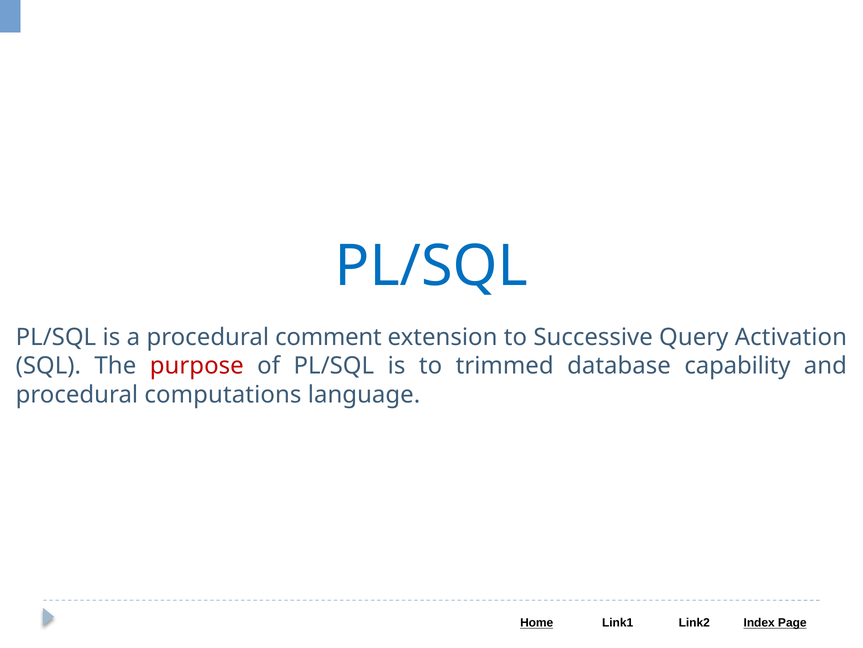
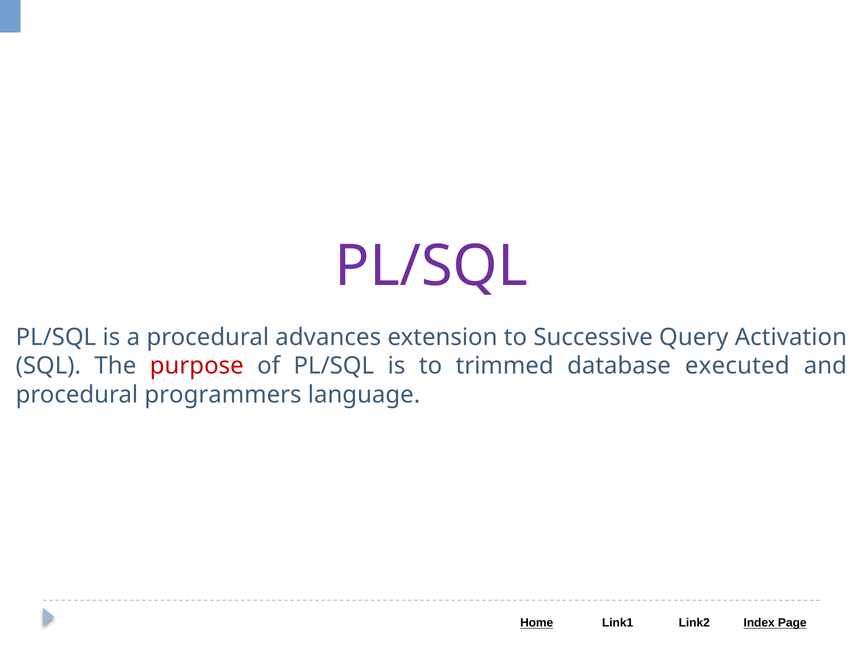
PL/SQL colour: blue -> purple (431, 266)
comment: comment -> advances (328, 337)
capability: capability -> executed (737, 366)
computations: computations -> programmers (223, 394)
